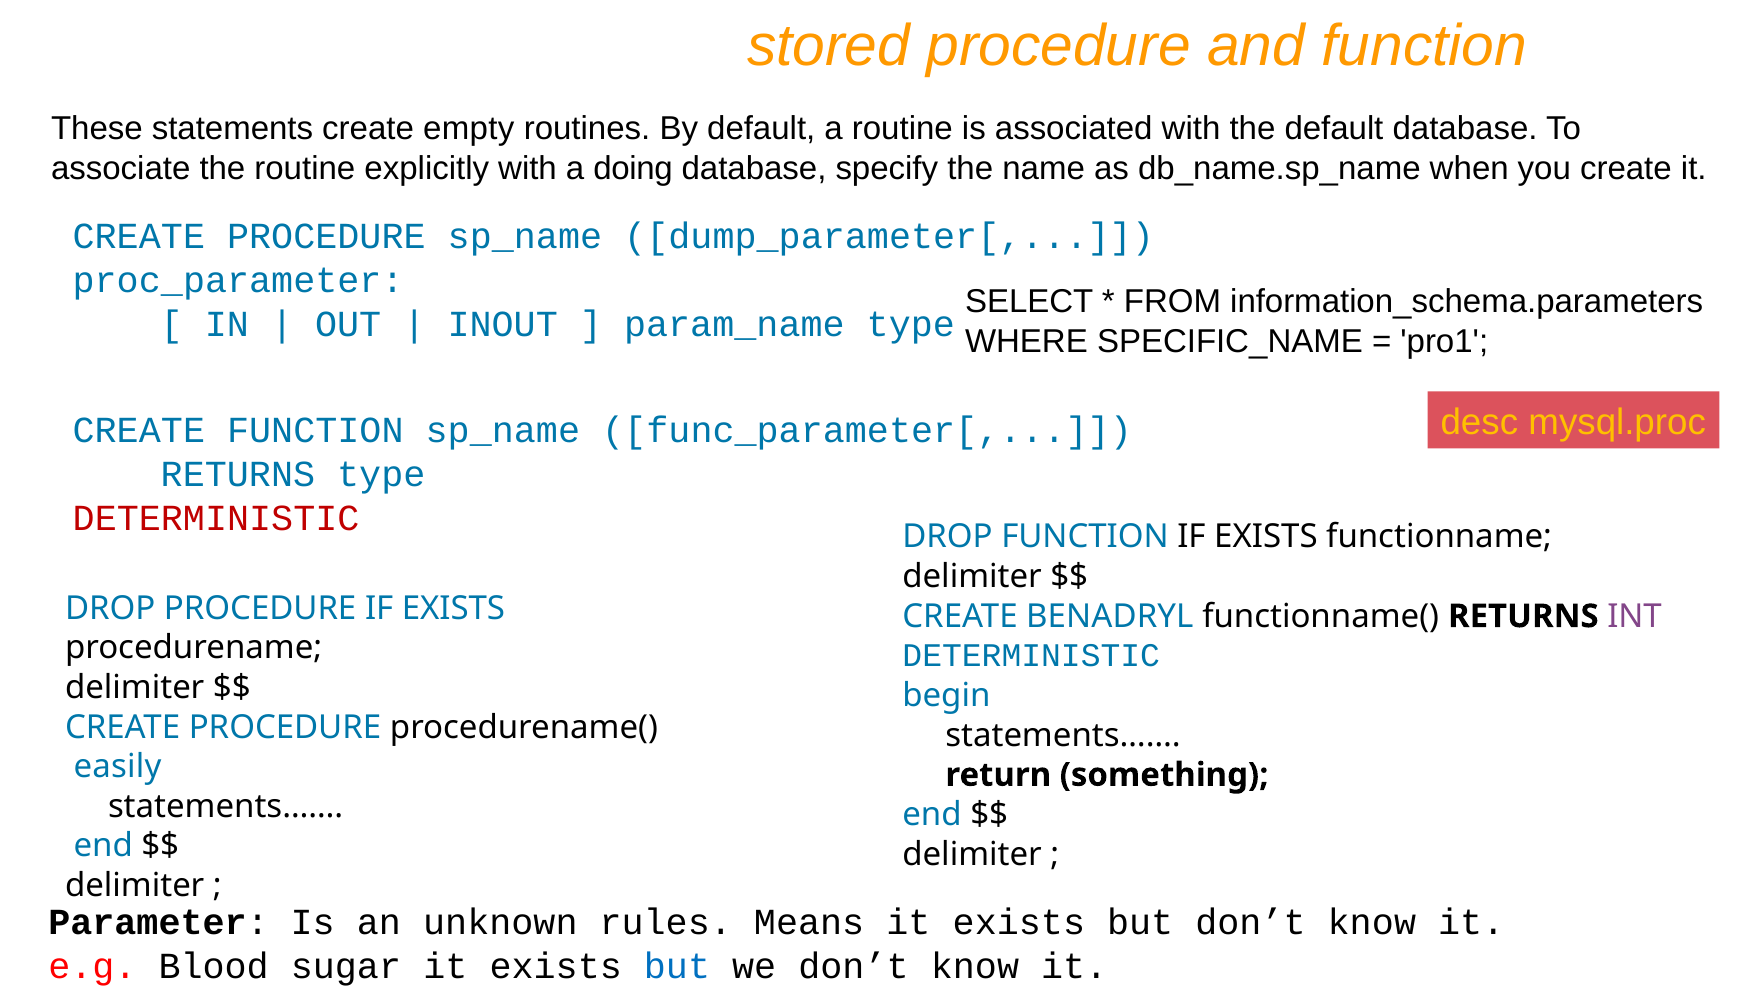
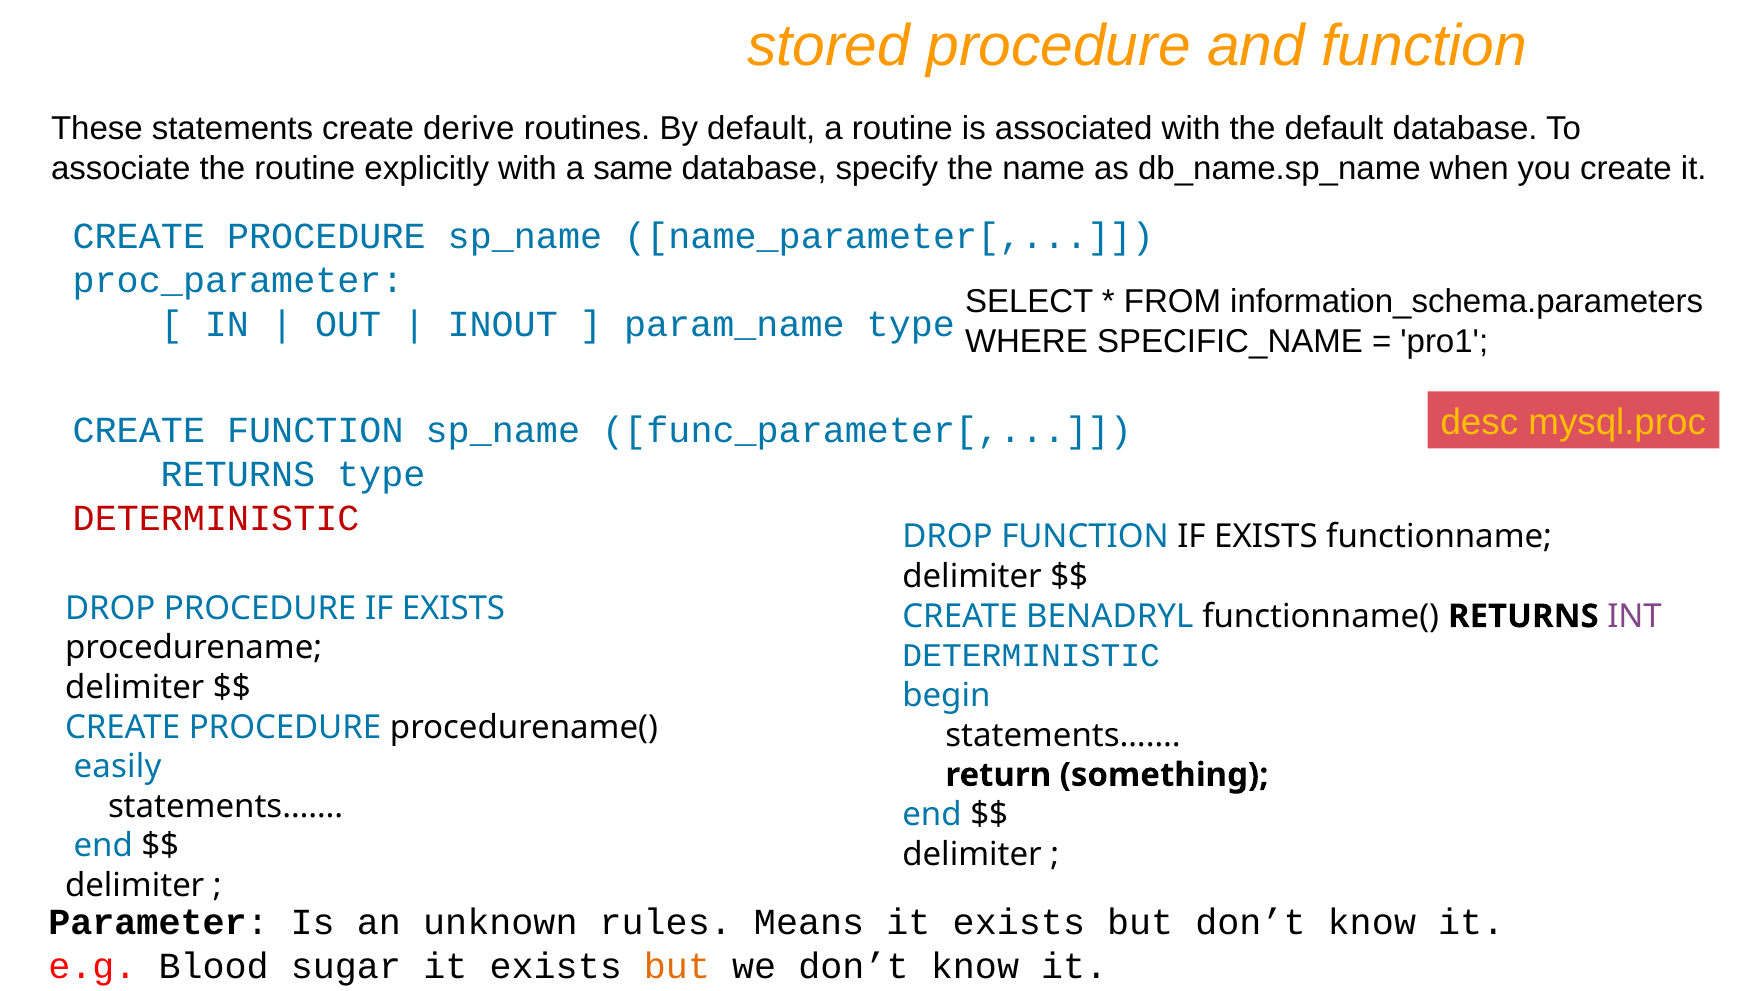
empty: empty -> derive (469, 129)
doing: doing -> same (633, 168)
dump_parameter[: dump_parameter[ -> name_parameter[ (889, 236)
but colour: blue -> orange (677, 966)
